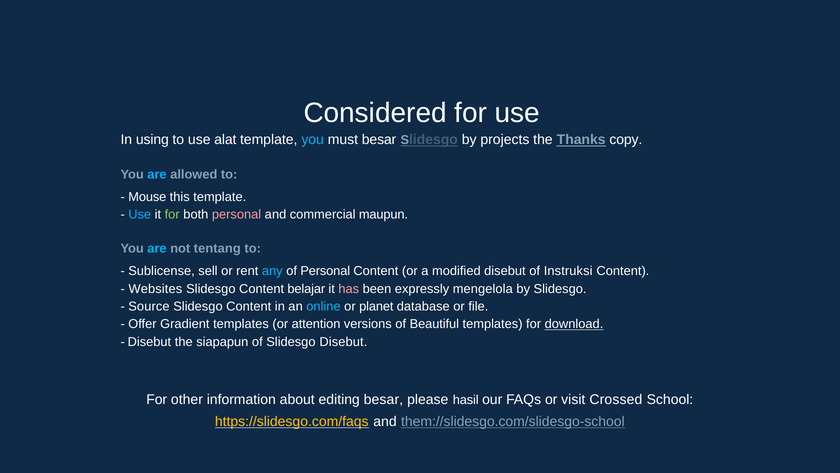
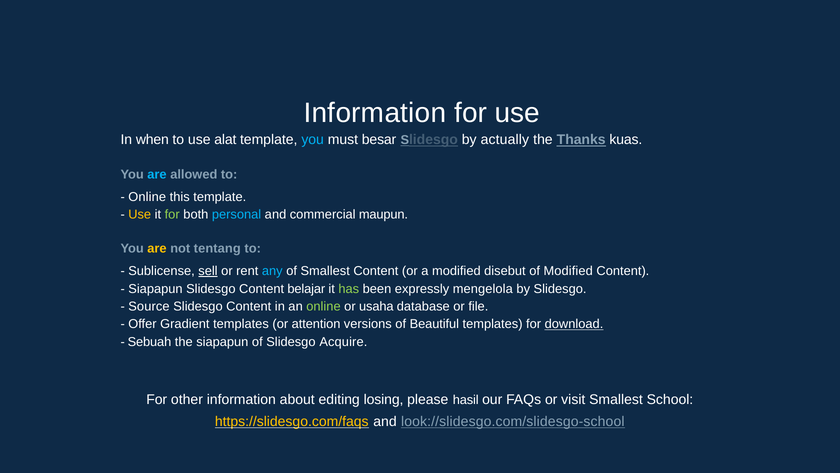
Considered: Considered -> Information (375, 113)
using: using -> when (152, 140)
projects: projects -> actually (505, 140)
copy: copy -> kuas (626, 140)
Mouse: Mouse -> Online (147, 197)
Use colour: light blue -> yellow (140, 214)
personal colour: pink -> light blue (237, 214)
are colour: light blue -> yellow (157, 248)
sell underline: none -> present (208, 271)
of Personal: Personal -> Smallest (325, 271)
of Instruksi: Instruksi -> Modified (568, 271)
Websites: Websites -> Siapapun (155, 288)
has colour: pink -> light green (349, 288)
online colour: light blue -> light green (323, 306)
planet: planet -> usaha (376, 306)
Disebut: Disebut -> Sebuah (149, 342)
Slidesgo Disebut: Disebut -> Acquire (343, 342)
editing besar: besar -> losing (384, 399)
visit Crossed: Crossed -> Smallest (616, 399)
them://slidesgo.com/slidesgo-school: them://slidesgo.com/slidesgo-school -> look://slidesgo.com/slidesgo-school (513, 421)
